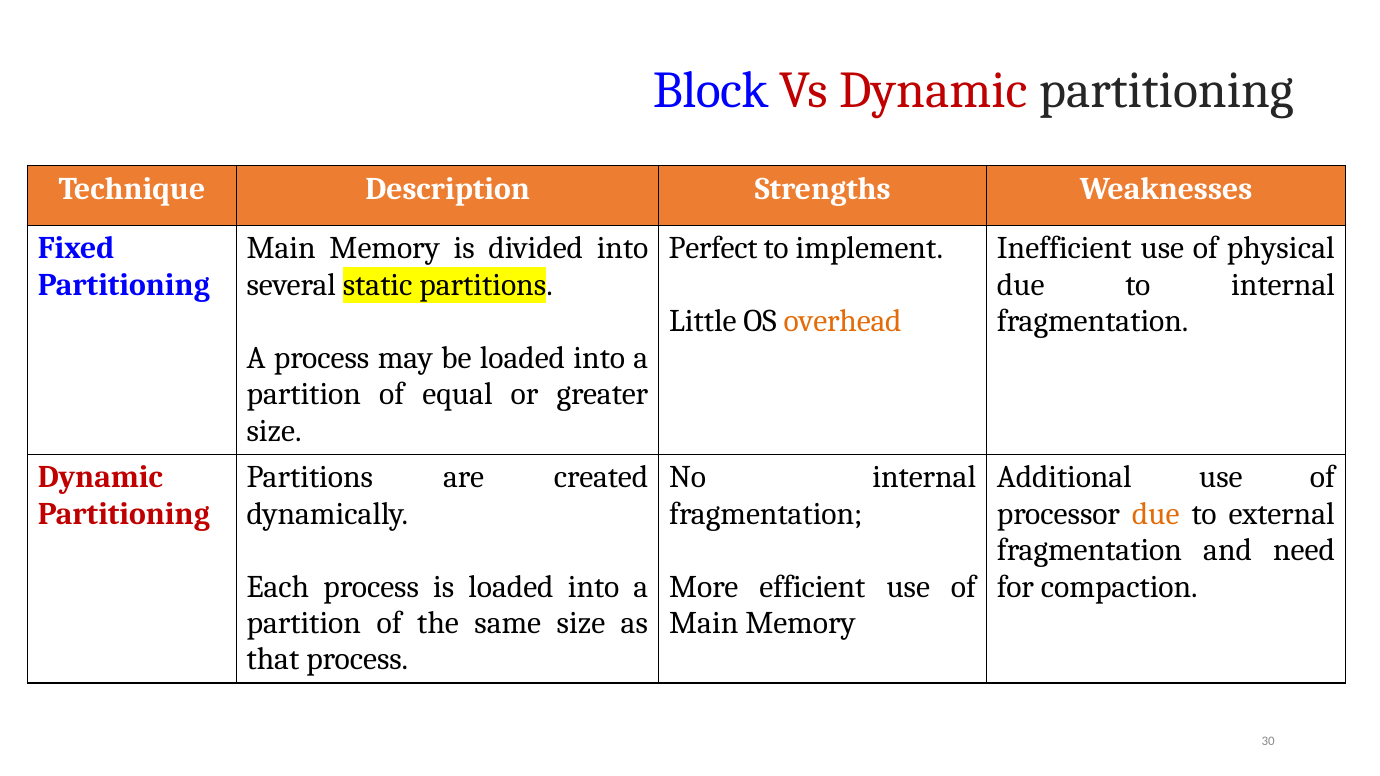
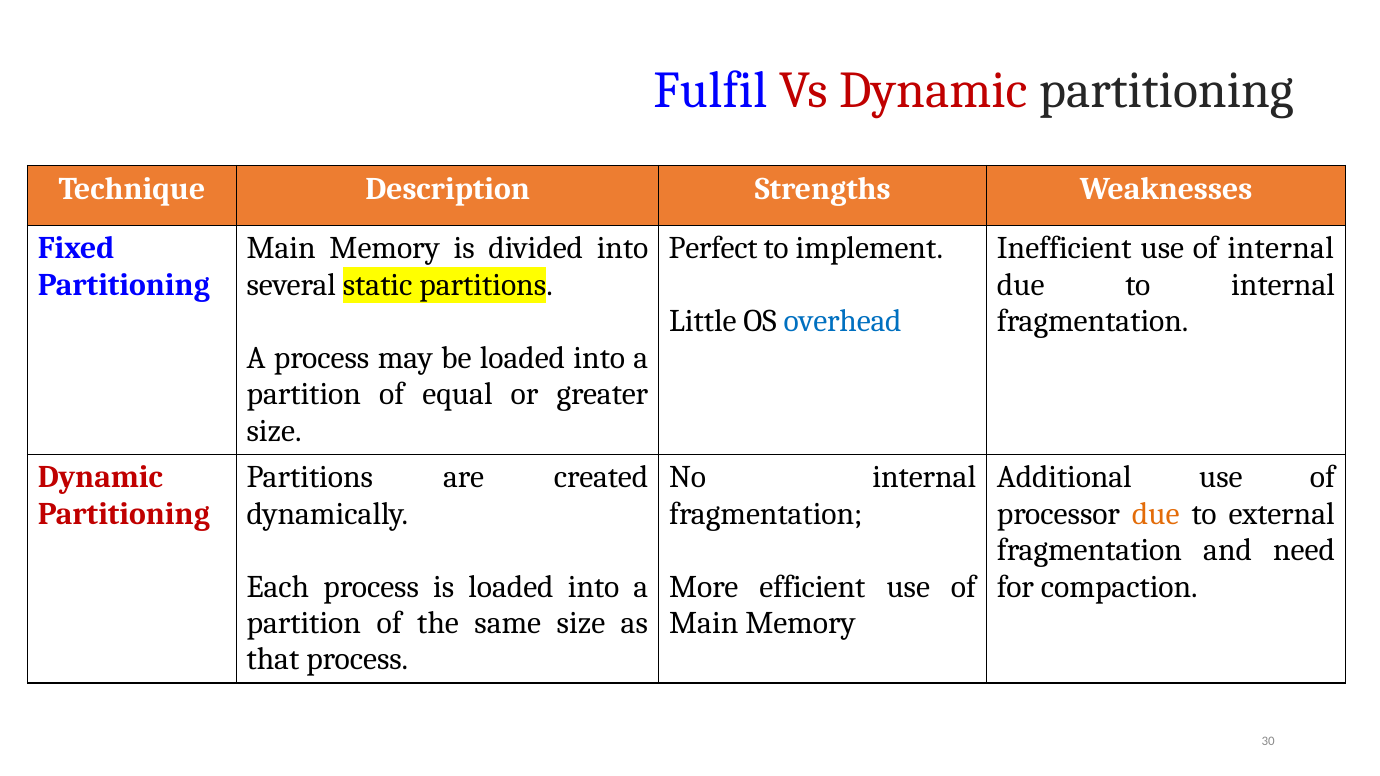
Block: Block -> Fulfil (710, 90)
of physical: physical -> internal (1281, 249)
overhead colour: orange -> blue (843, 321)
